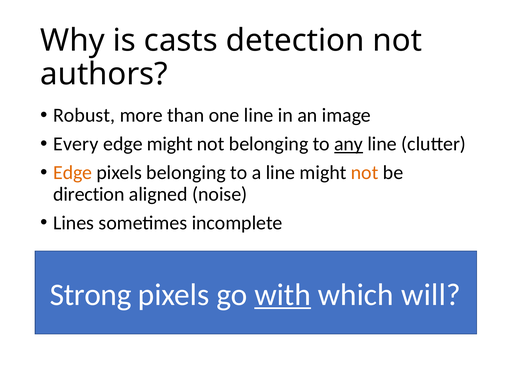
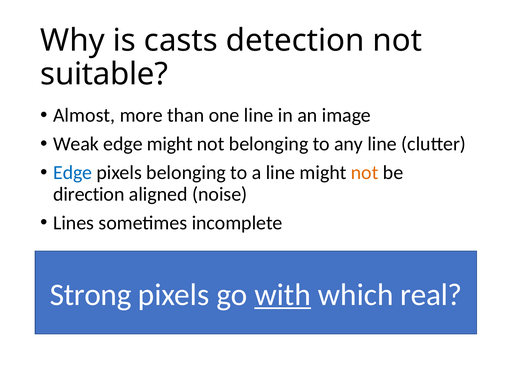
authors: authors -> suitable (104, 74)
Robust: Robust -> Almost (84, 115)
Every: Every -> Weak (76, 144)
any underline: present -> none (349, 144)
Edge colour: orange -> blue (73, 173)
will: will -> real (431, 295)
